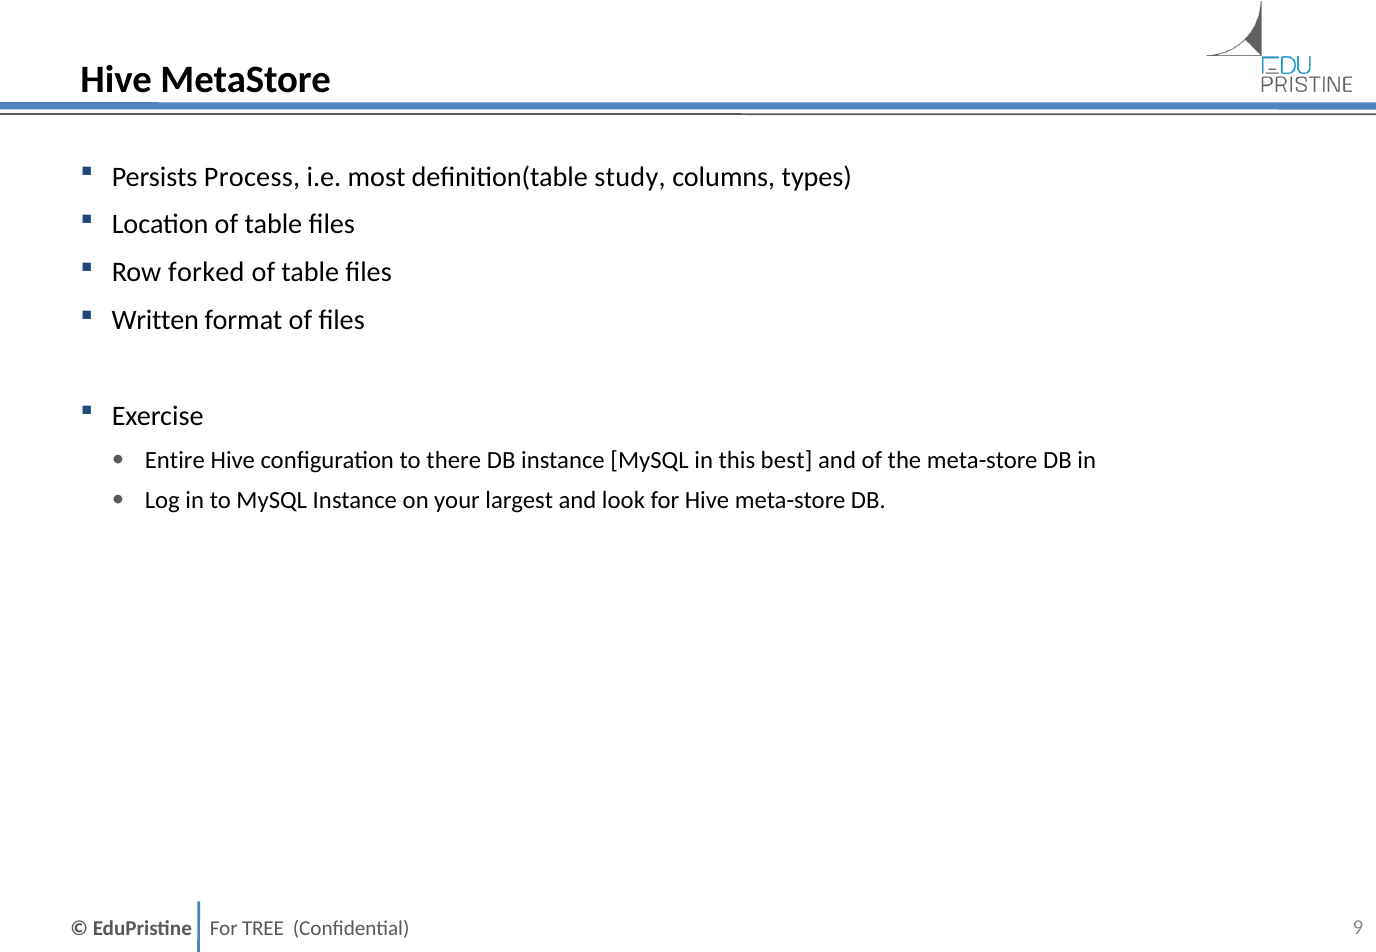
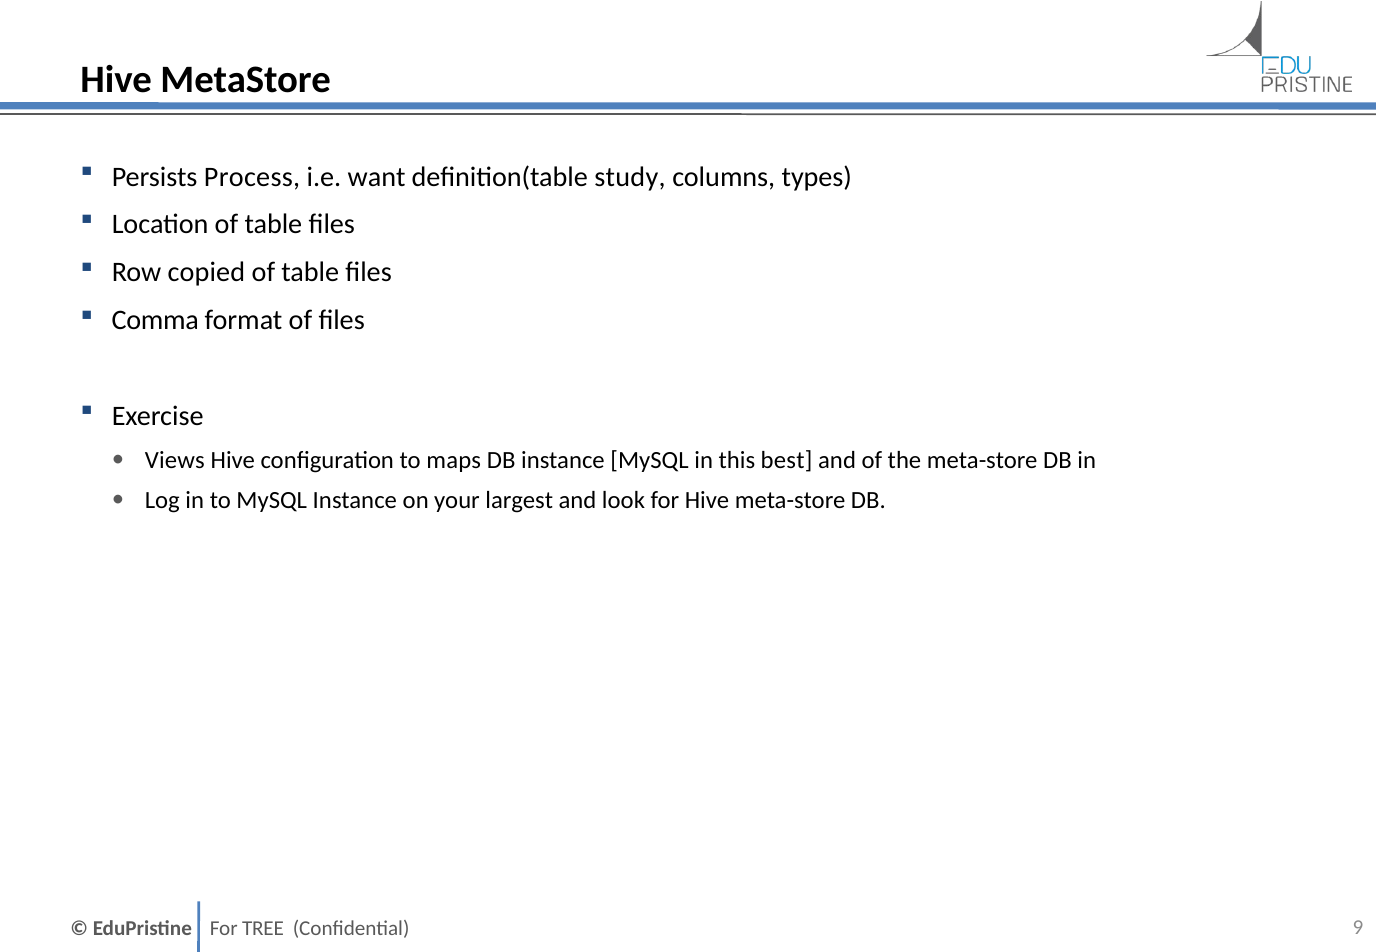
most: most -> want (377, 177)
forked: forked -> copied (206, 273)
Written: Written -> Comma (155, 321)
Entire: Entire -> Views (175, 460)
there: there -> maps (454, 460)
